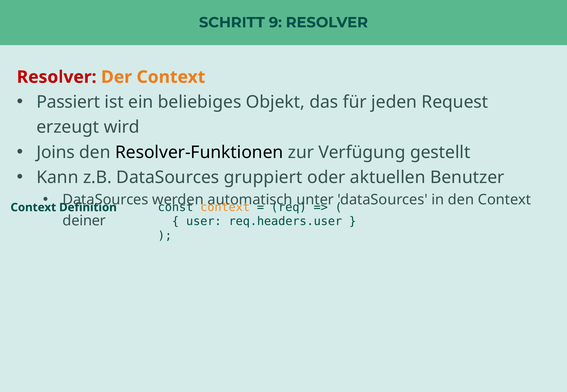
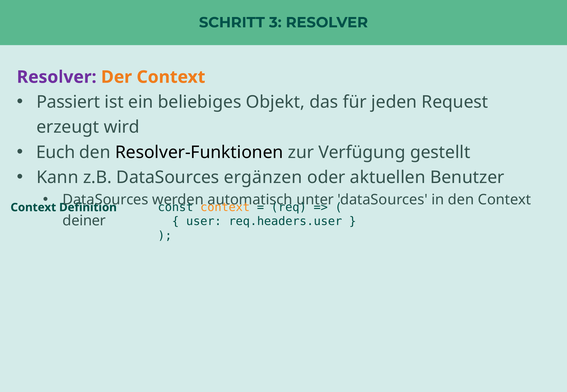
9: 9 -> 3 (275, 22)
Resolver colour: red -> purple (57, 77)
Joins: Joins -> Euch (56, 153)
gruppiert: gruppiert -> ergänzen (263, 178)
